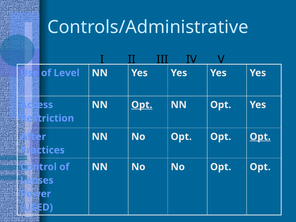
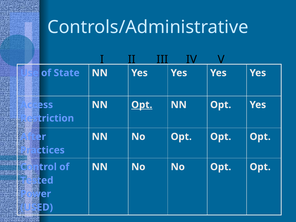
Level: Level -> State (67, 73)
Opt underline: present -> none (260, 137)
Lenses: Lenses -> Tested (37, 180)
